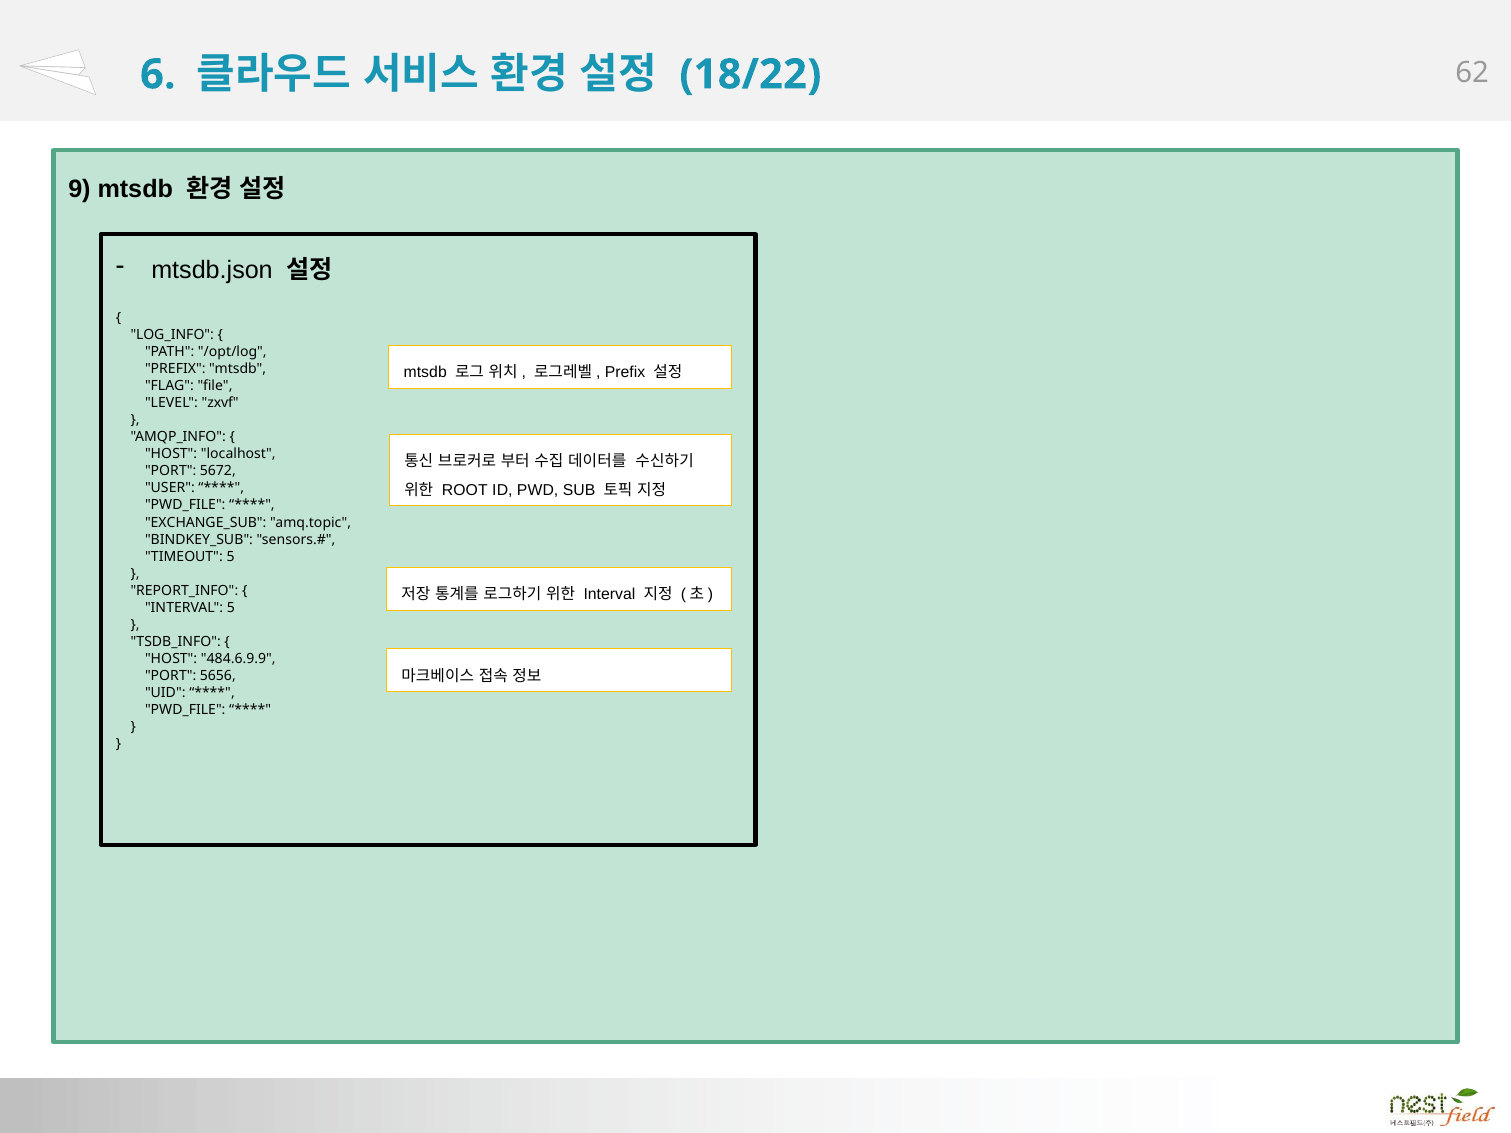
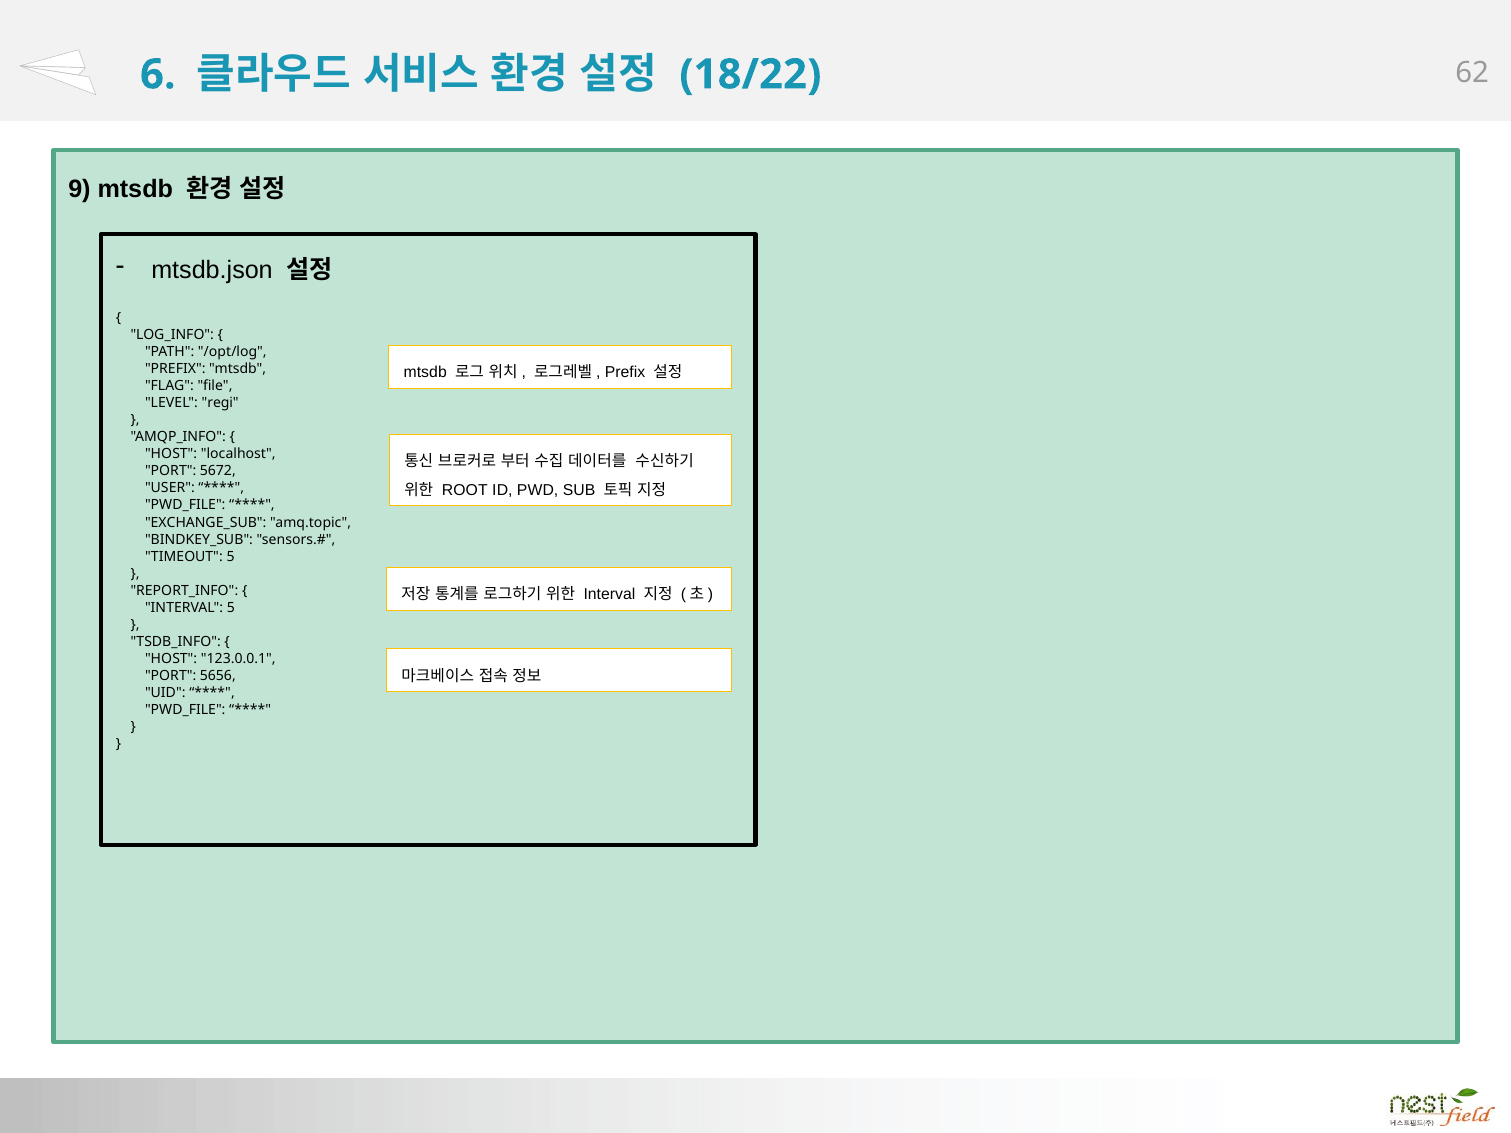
zxvf: zxvf -> regi (220, 403)
484.6.9.9: 484.6.9.9 -> 123.0.0.1 (238, 659)
